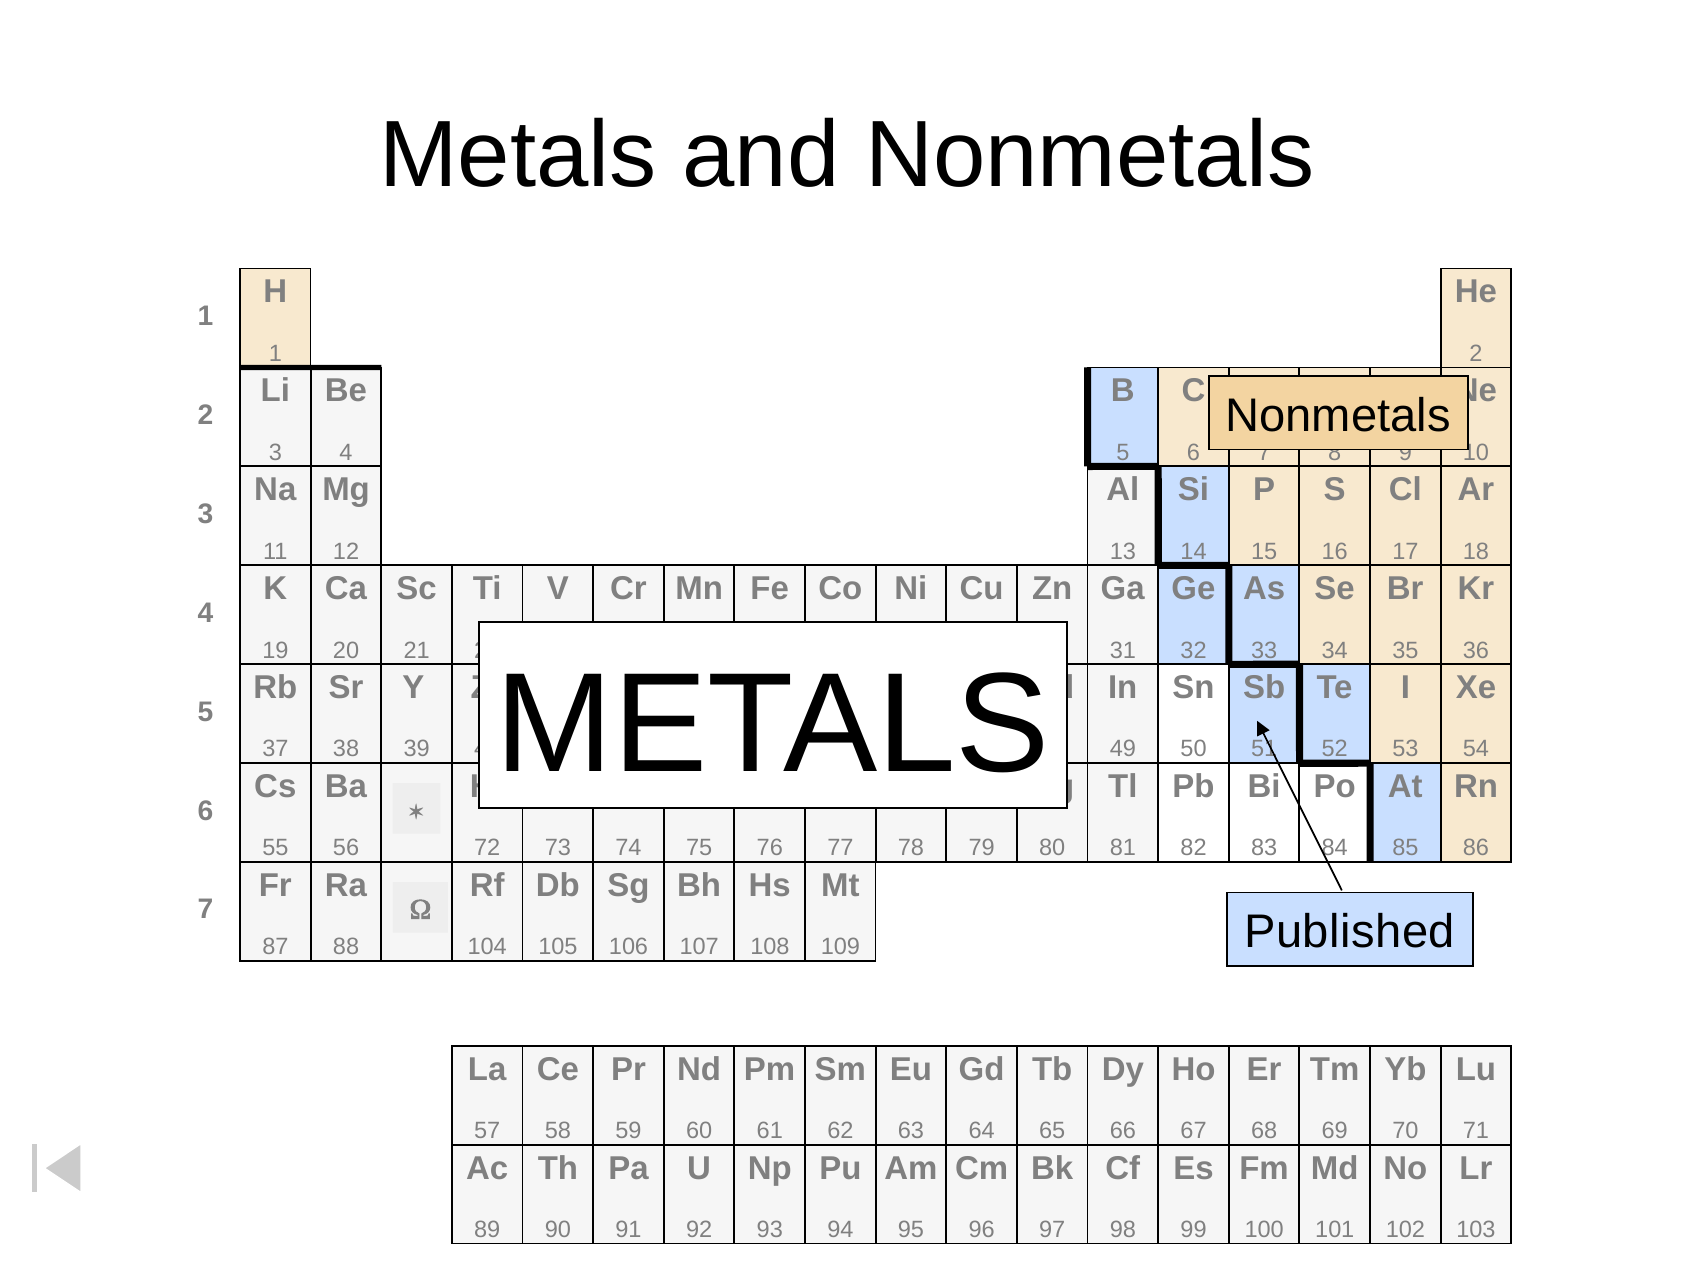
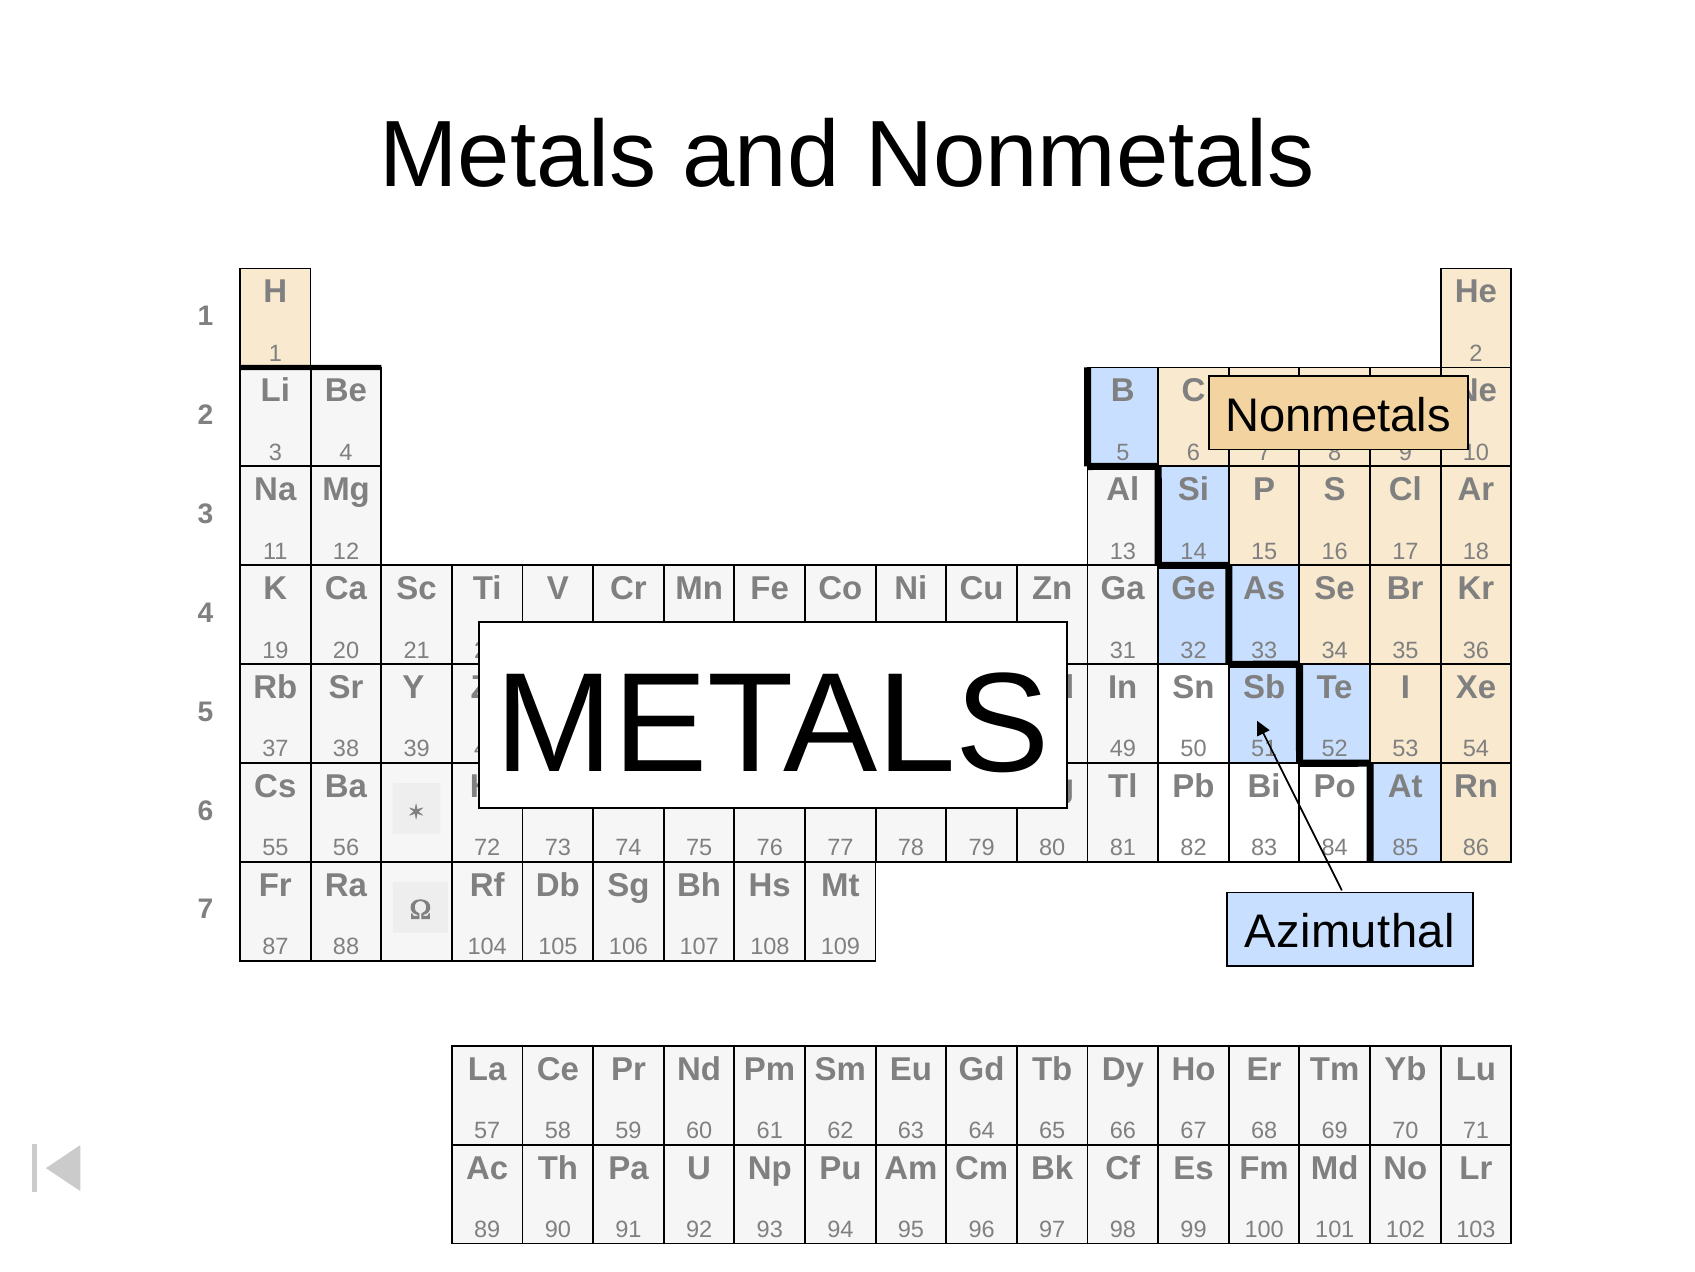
Published: Published -> Azimuthal (1350, 932)
